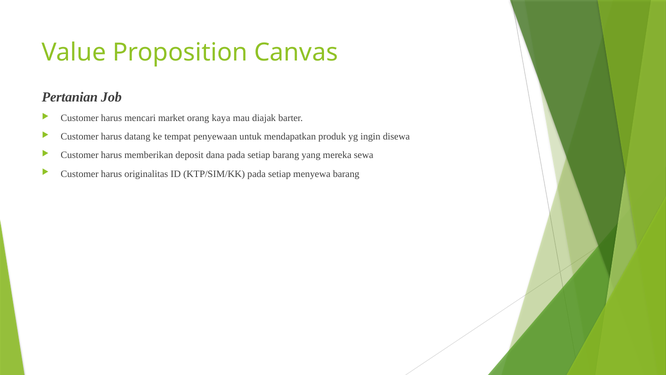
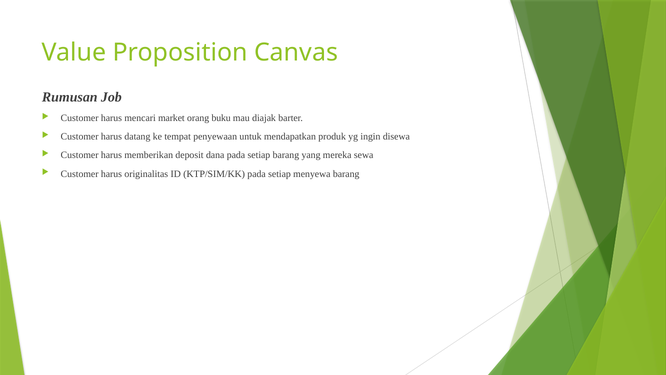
Pertanian: Pertanian -> Rumusan (70, 97)
kaya: kaya -> buku (221, 118)
